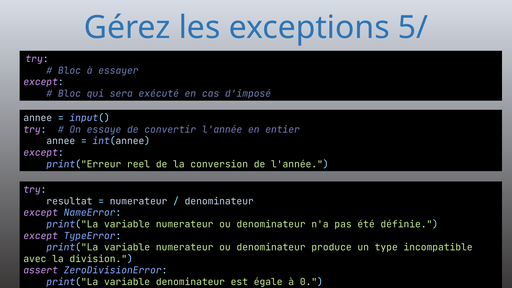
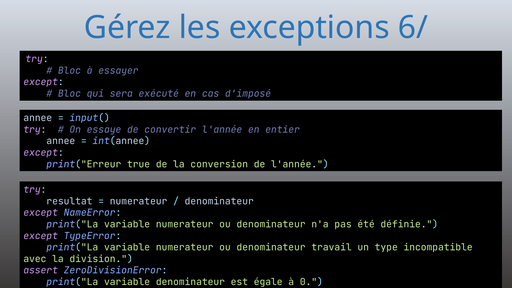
5/: 5/ -> 6/ (413, 28)
reel: reel -> true (139, 164)
produce: produce -> travail (332, 247)
